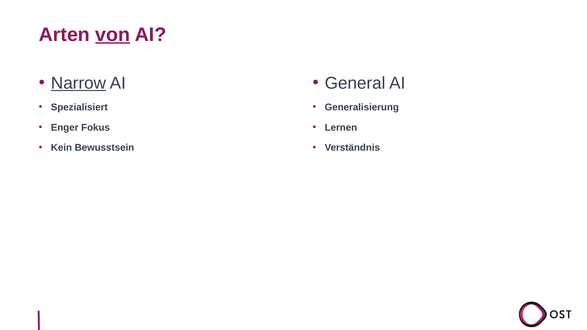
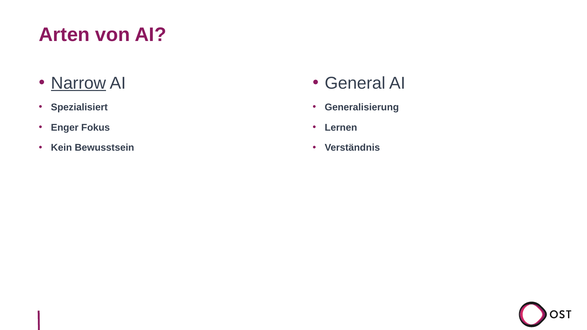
von underline: present -> none (113, 35)
